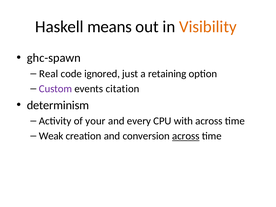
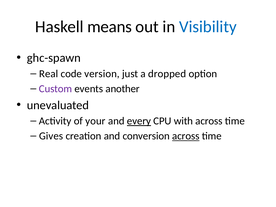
Visibility colour: orange -> blue (208, 27)
ignored: ignored -> version (102, 74)
retaining: retaining -> dropped (167, 74)
citation: citation -> another (123, 89)
determinism: determinism -> unevaluated (58, 105)
every underline: none -> present (139, 121)
Weak: Weak -> Gives (51, 136)
